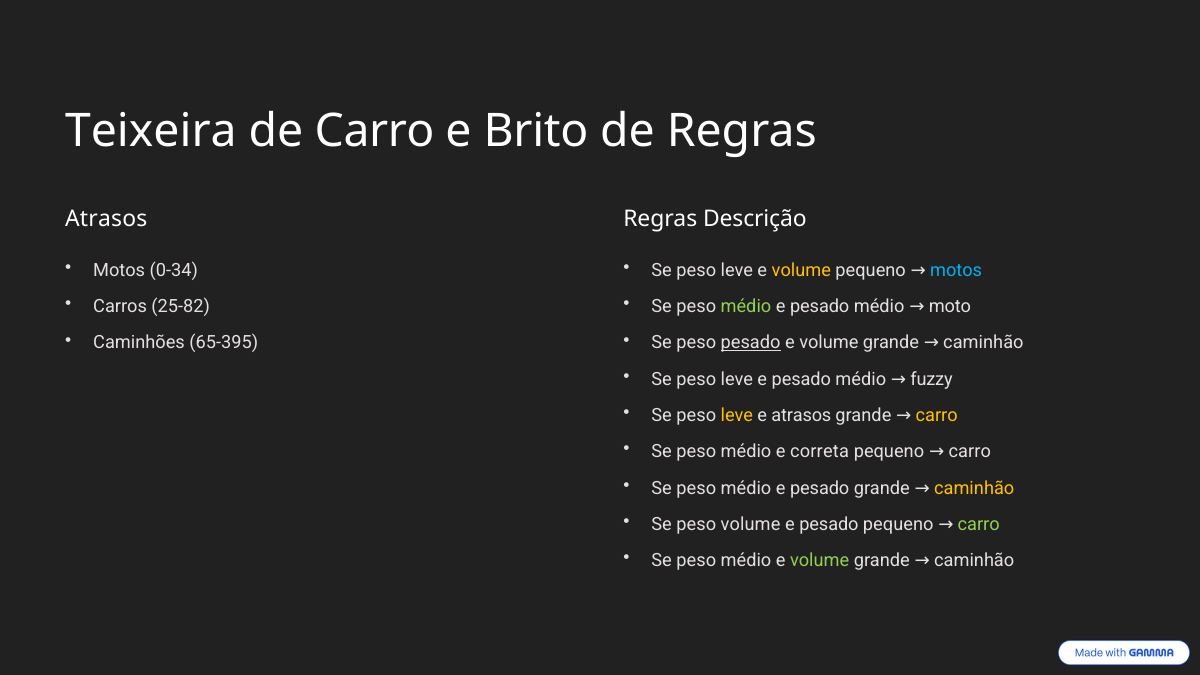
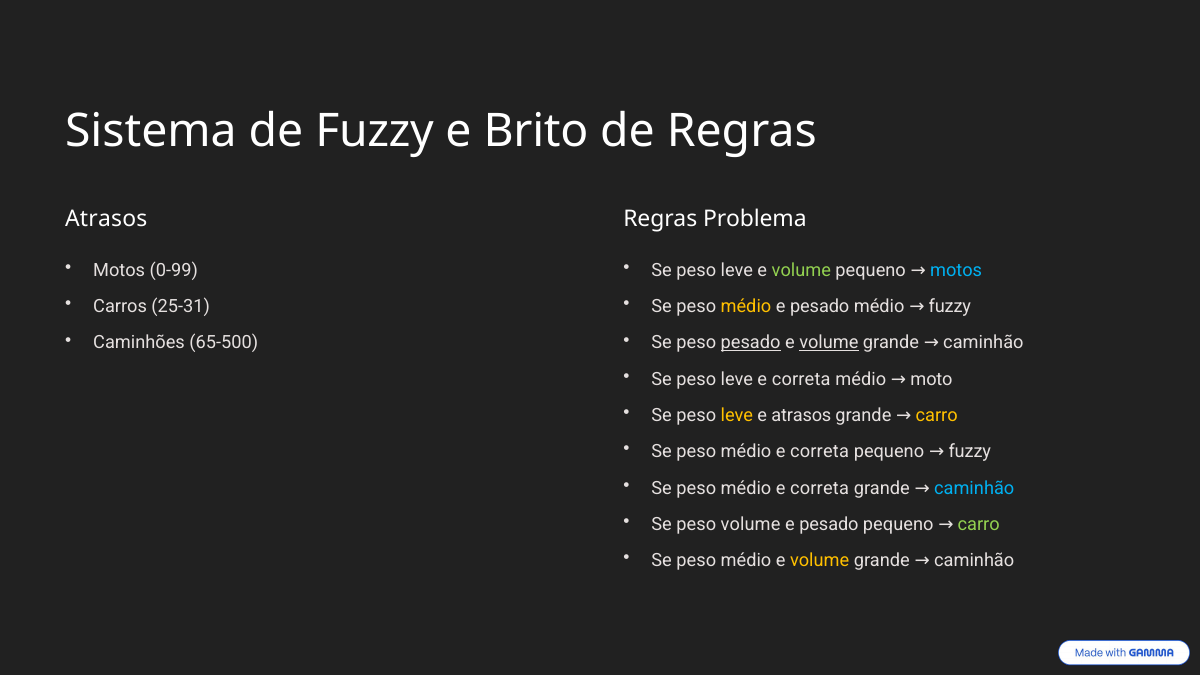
Teixeira: Teixeira -> Sistema (151, 131)
de Carro: Carro -> Fuzzy (375, 131)
Descrição: Descrição -> Problema (755, 219)
0-34: 0-34 -> 0-99 (174, 270)
volume colour: yellow -> light green (801, 270)
25-82: 25-82 -> 25-31 (181, 307)
médio colour: light green -> yellow (746, 307)
médio moto: moto -> fuzzy (950, 307)
65-395: 65-395 -> 65-500 (224, 343)
volume underline: none -> present (829, 343)
leve e pesado: pesado -> correta (801, 379)
fuzzy: fuzzy -> moto (932, 379)
carro: carro -> fuzzy (970, 452)
pesado: pesado -> correta (820, 488)
caminhão colour: yellow -> light blue (974, 488)
volume colour: light green -> yellow (820, 561)
